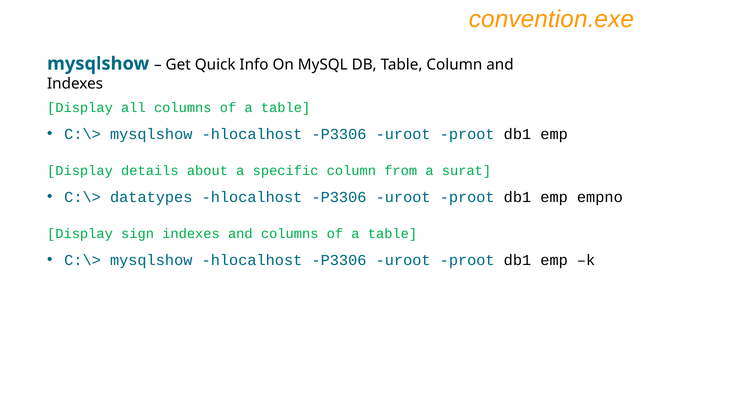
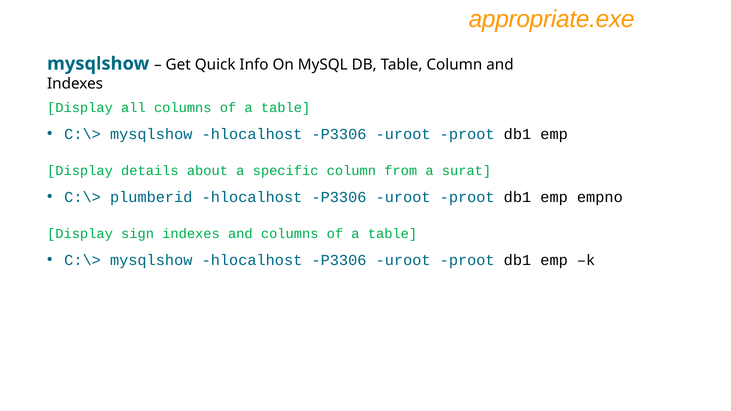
convention.exe: convention.exe -> appropriate.exe (552, 19)
datatypes: datatypes -> plumberid (151, 197)
